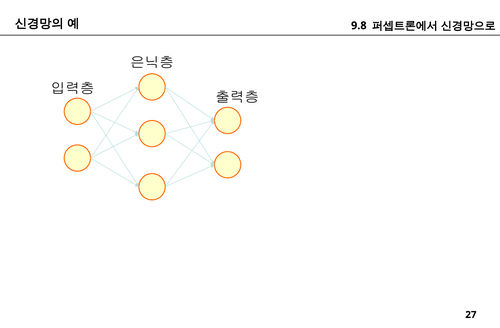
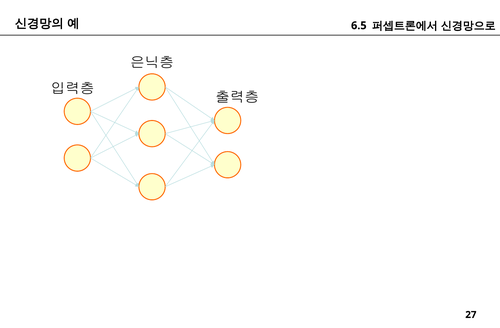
9.8: 9.8 -> 6.5 (359, 26)
